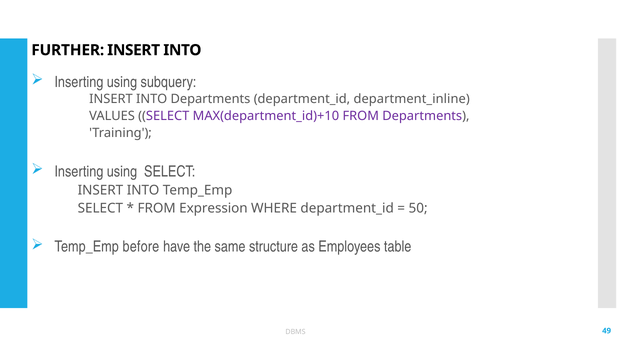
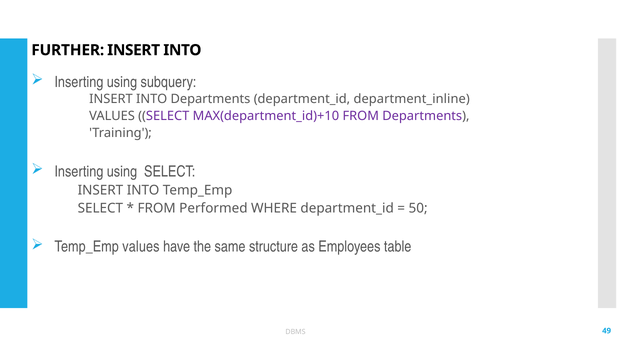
Expression: Expression -> Performed (213, 208)
Temp_Emp before: before -> values (141, 247)
